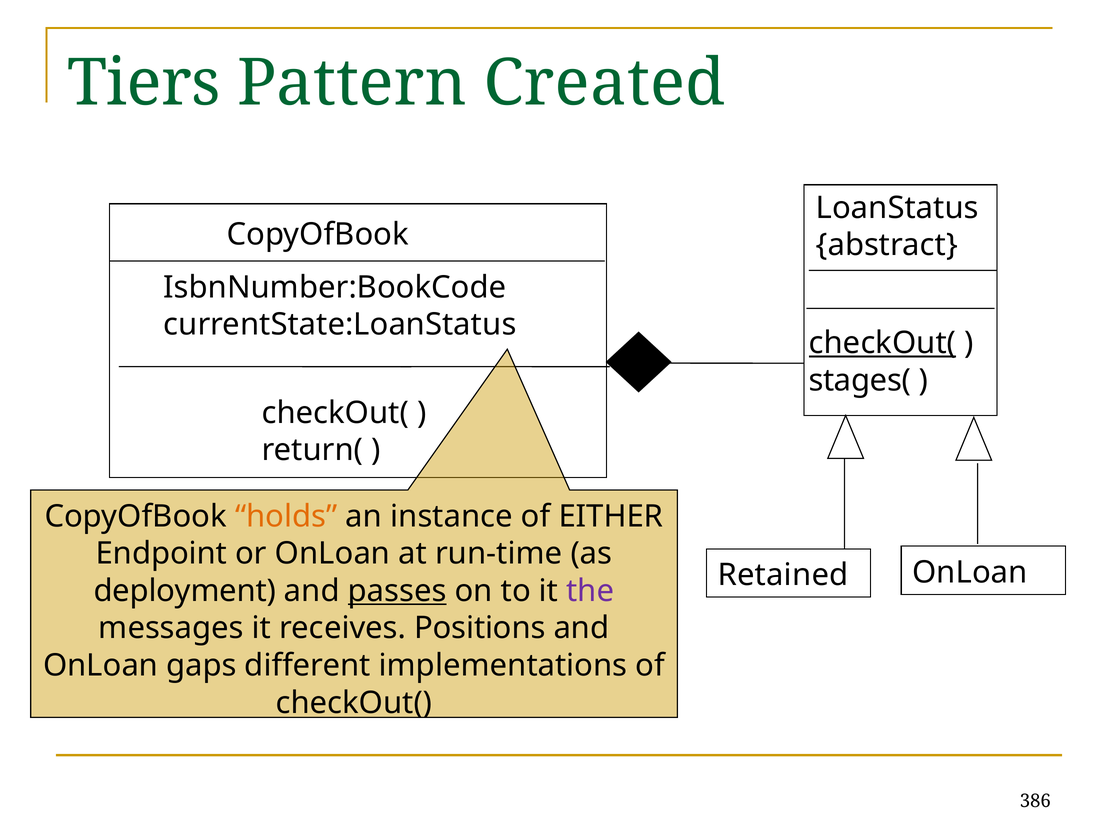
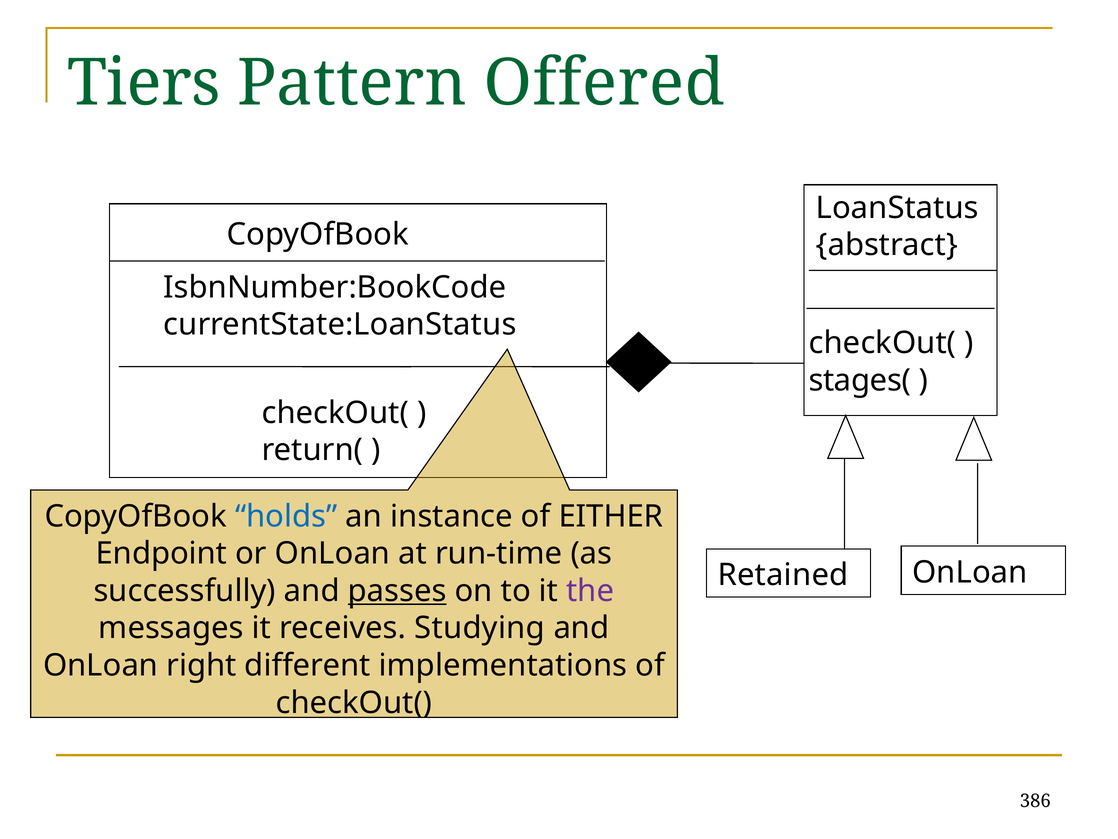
Created: Created -> Offered (604, 83)
checkOut( underline: present -> none (882, 343)
holds colour: orange -> blue (286, 516)
deployment: deployment -> successfully (185, 591)
Positions: Positions -> Studying (480, 628)
gaps: gaps -> right (201, 665)
